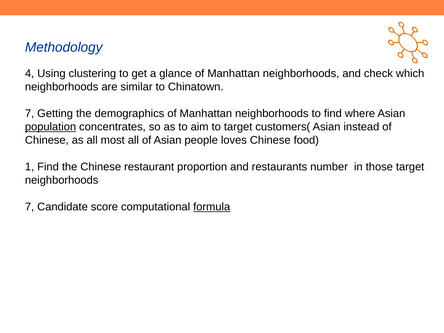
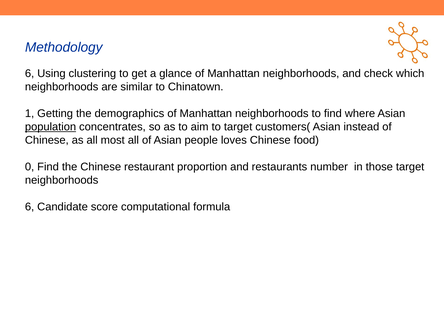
4: 4 -> 6 (30, 74)
7: 7 -> 1 (30, 114)
1: 1 -> 0 (30, 167)
7: 7 -> 6 (30, 207)
formula underline: present -> none (212, 207)
